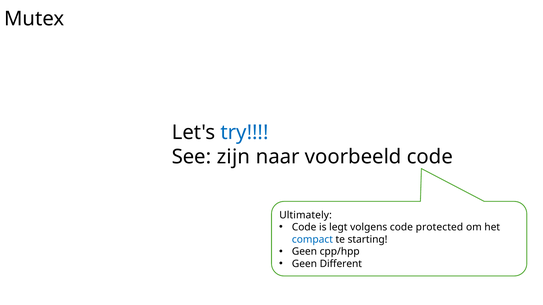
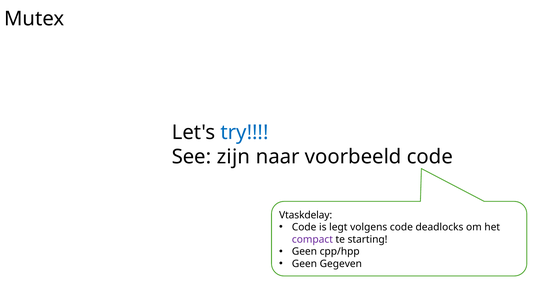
Ultimately: Ultimately -> Vtaskdelay (306, 215)
protected: protected -> deadlocks (440, 228)
compact colour: blue -> purple (312, 240)
Different: Different -> Gegeven (341, 264)
